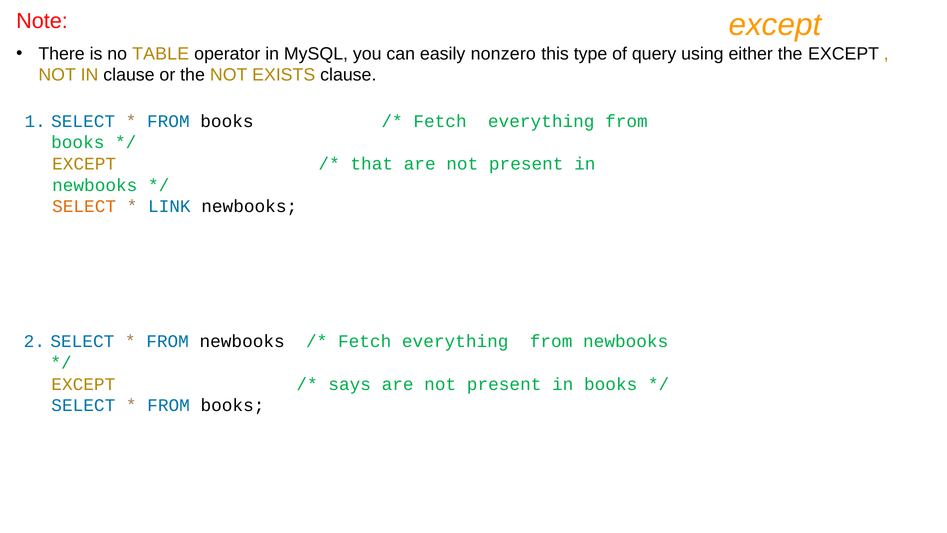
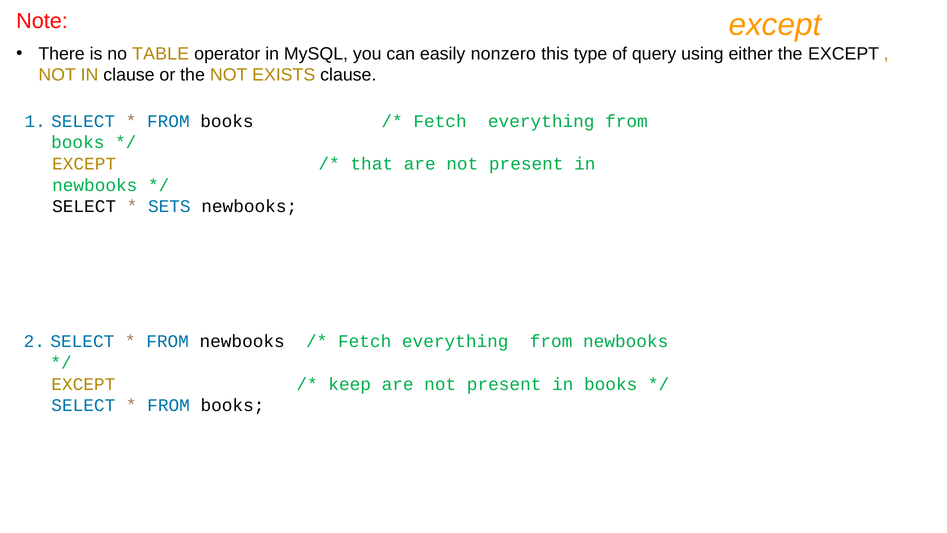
SELECT colour: orange -> black (84, 206)
LINK: LINK -> SETS (169, 206)
says: says -> keep (350, 384)
